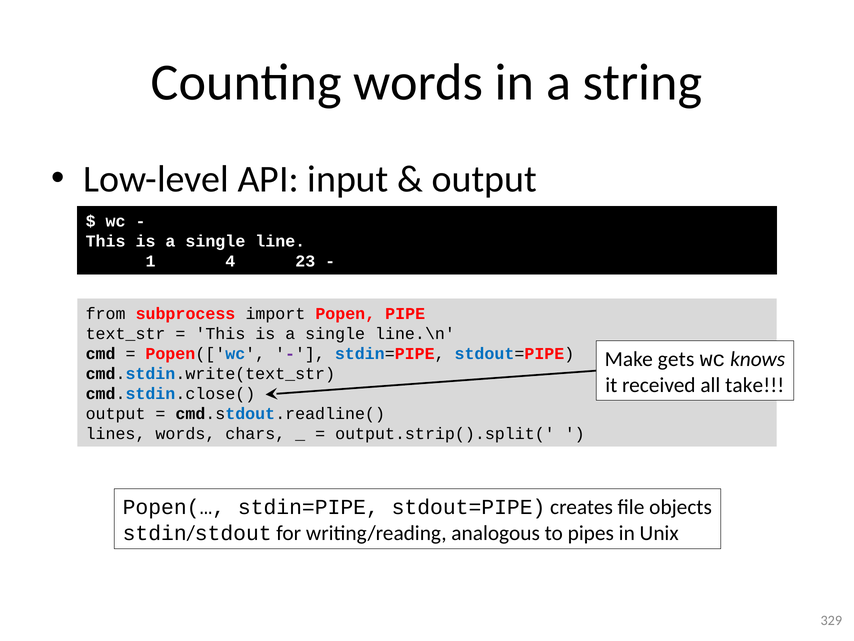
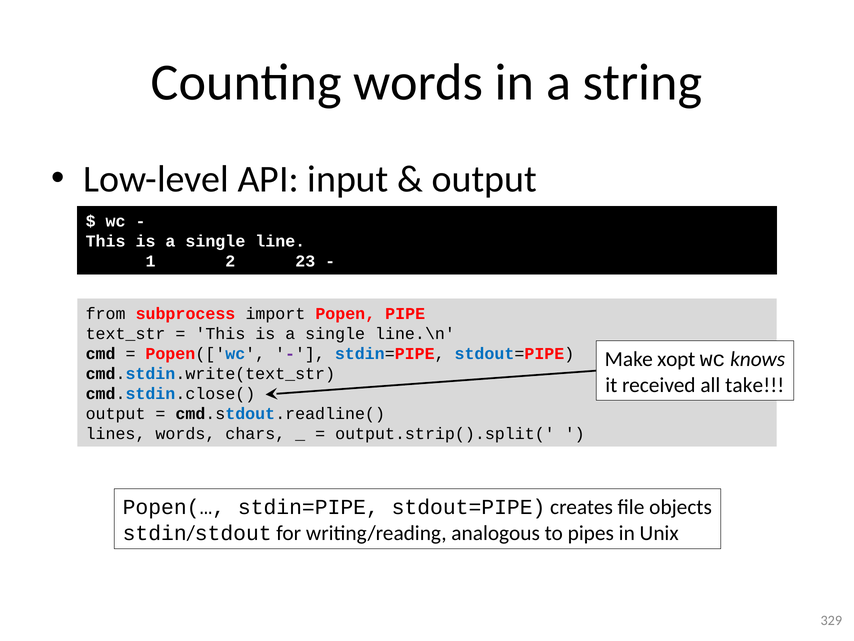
4: 4 -> 2 (230, 261)
gets: gets -> xopt (676, 359)
